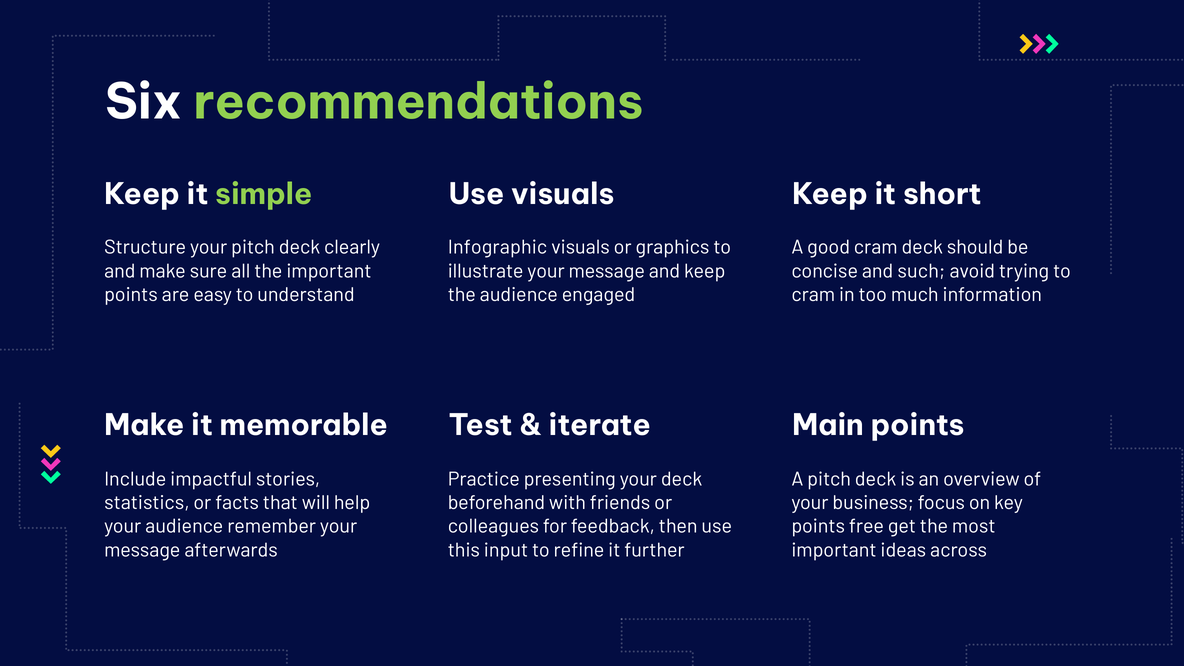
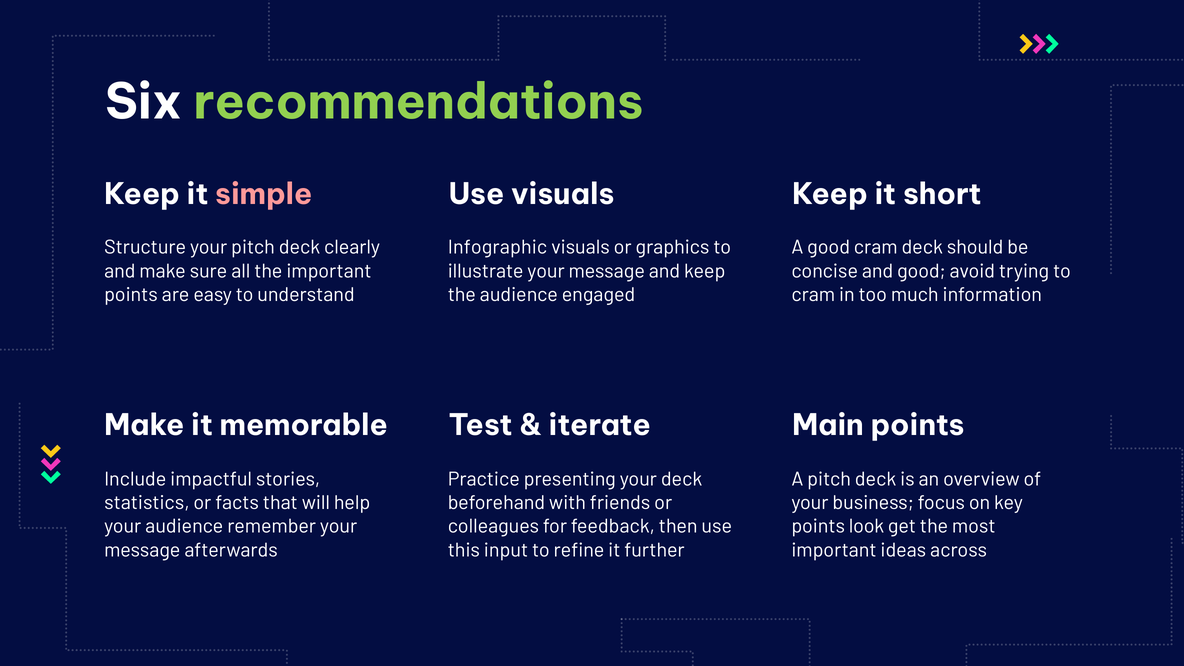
simple colour: light green -> pink (264, 194)
and such: such -> good (921, 271)
free: free -> look (867, 526)
